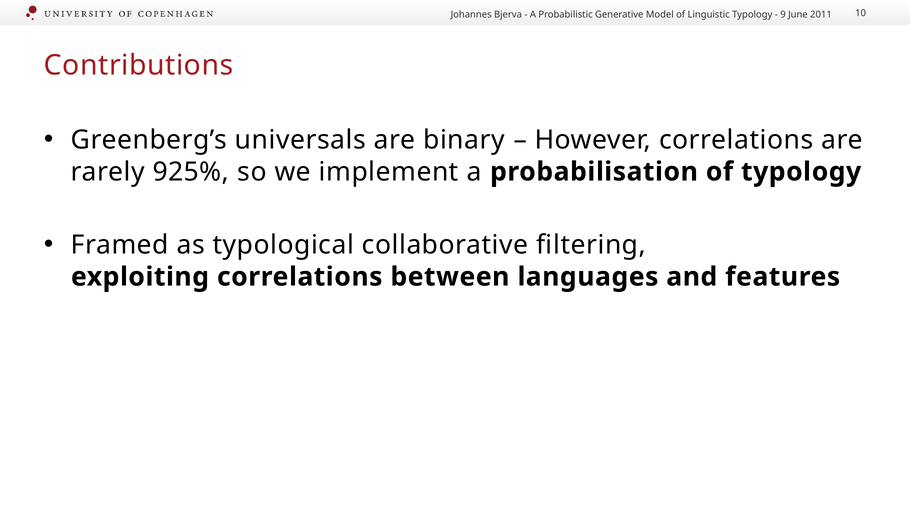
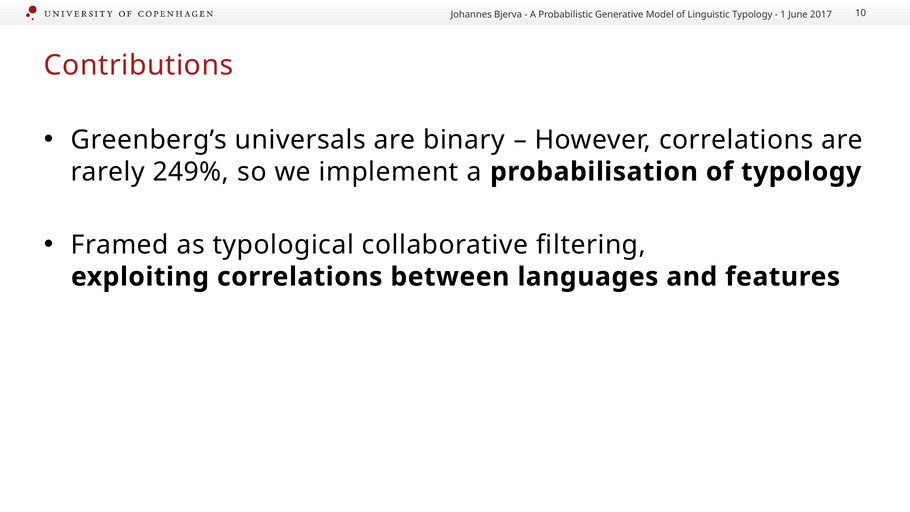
9: 9 -> 1 (783, 15)
2011: 2011 -> 2017 (821, 15)
925%: 925% -> 249% (191, 172)
